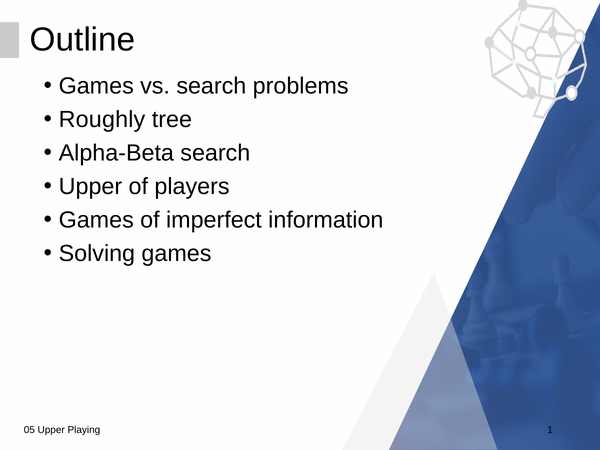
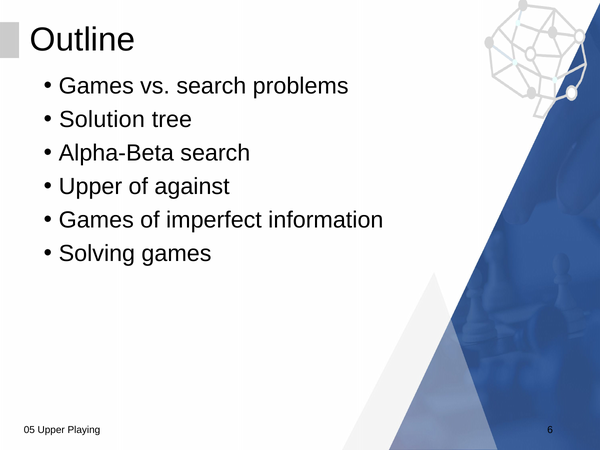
Roughly: Roughly -> Solution (102, 119)
players: players -> against (192, 186)
1: 1 -> 6 (550, 430)
